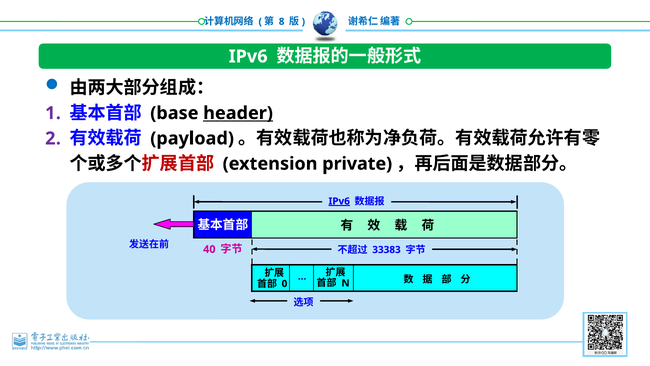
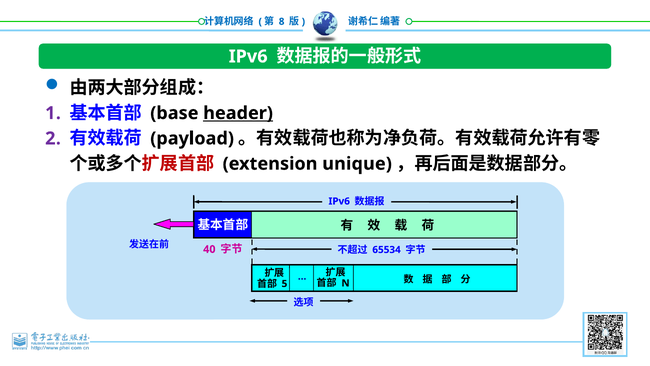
private: private -> unique (357, 164)
IPv6 underline: present -> none (339, 201)
33383: 33383 -> 65534 (387, 250)
0: 0 -> 5 (284, 283)
